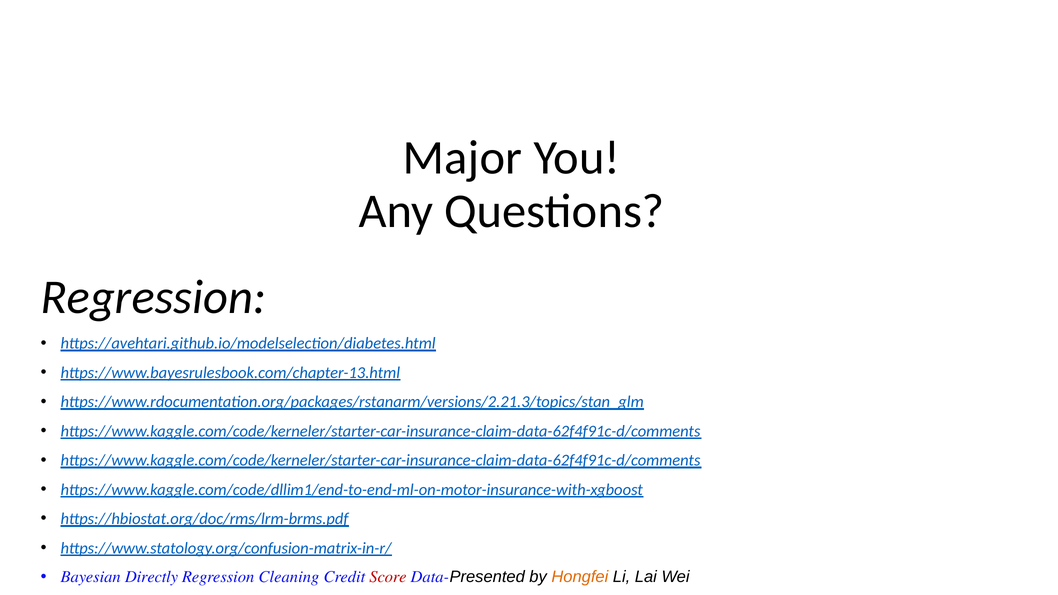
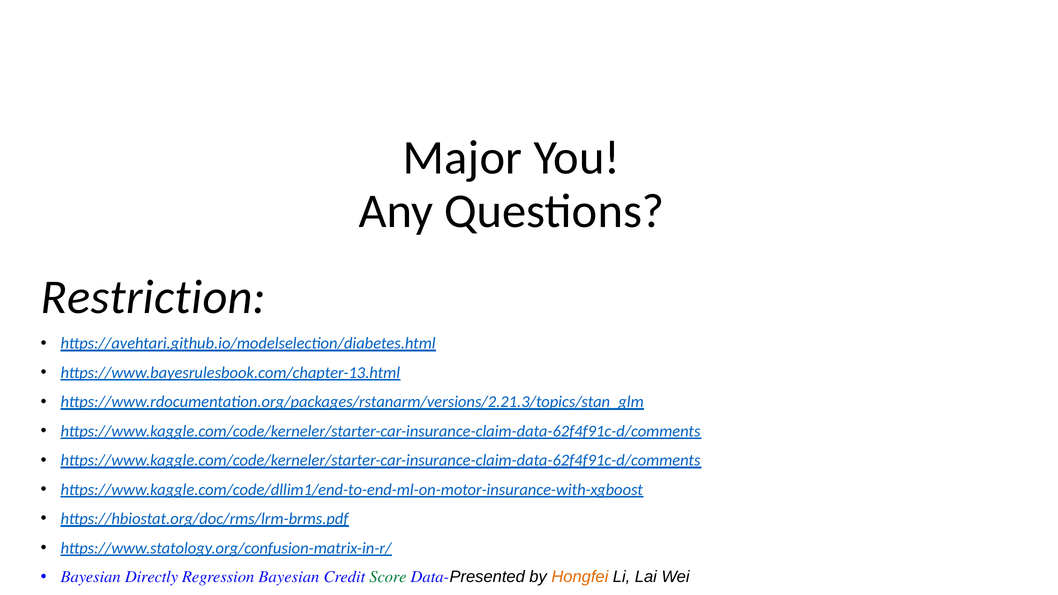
Regression: Regression -> Restriction (153, 298)
Regression Cleaning: Cleaning -> Bayesian (289, 577)
Score colour: red -> green (388, 577)
